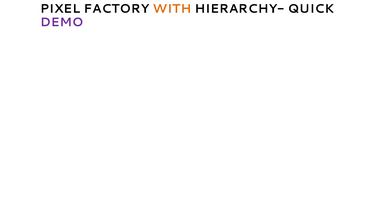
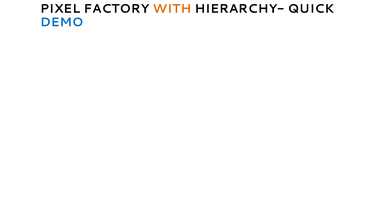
DEMO colour: purple -> blue (62, 22)
